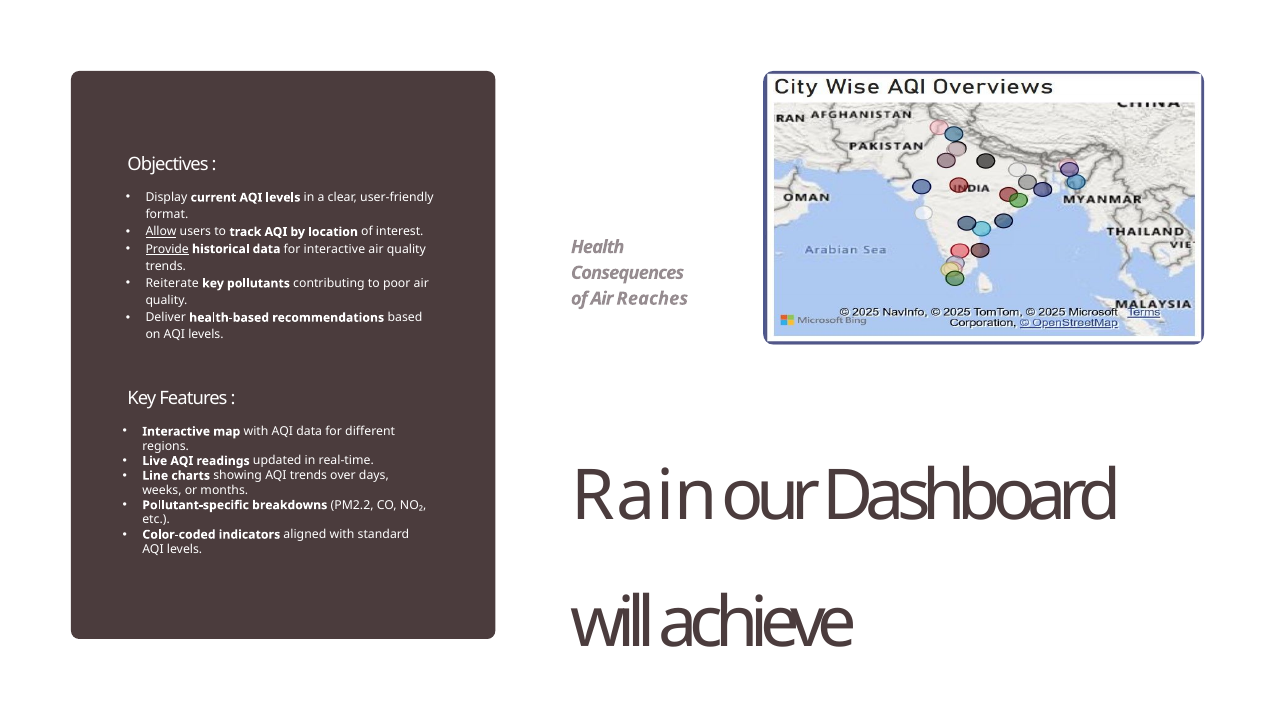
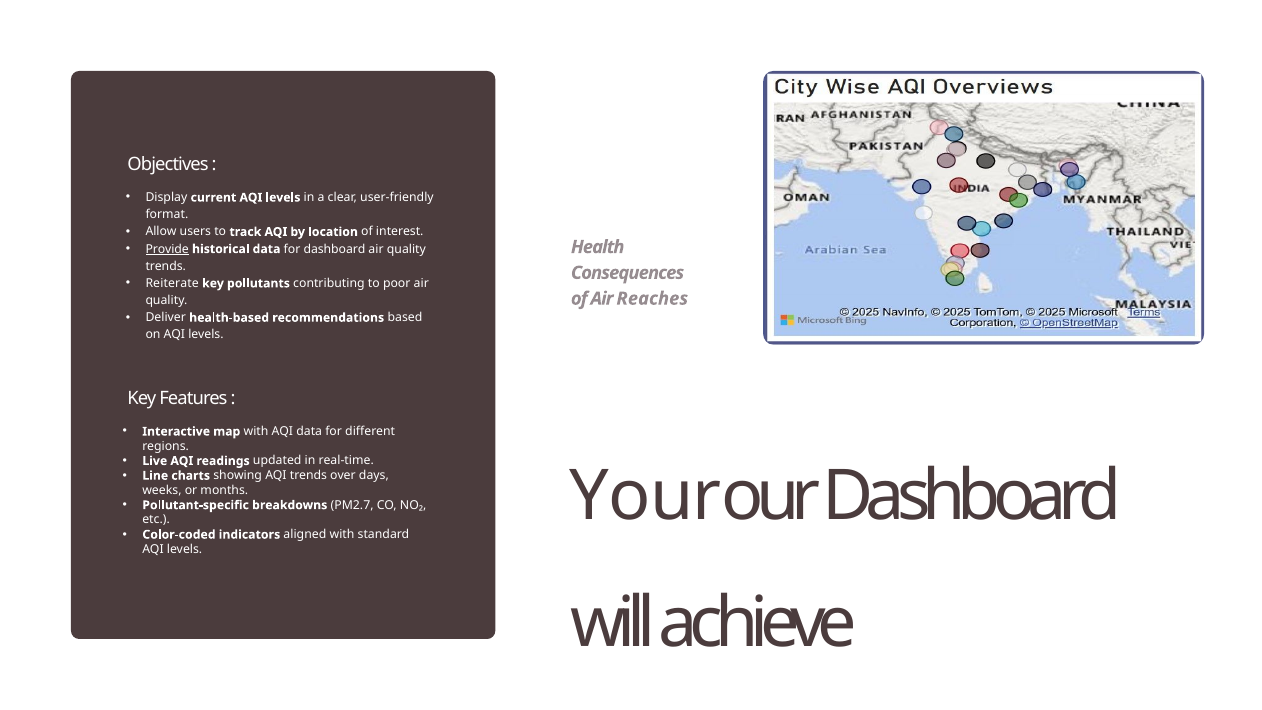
Allow underline: present -> none (161, 232)
for interactive: interactive -> dashboard (335, 249)
Rain: Rain -> Your (646, 497)
PM2.2: PM2.2 -> PM2.7 (352, 505)
